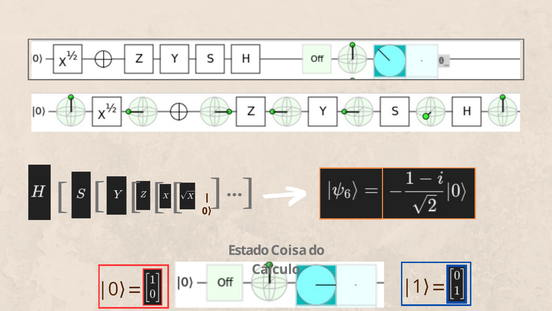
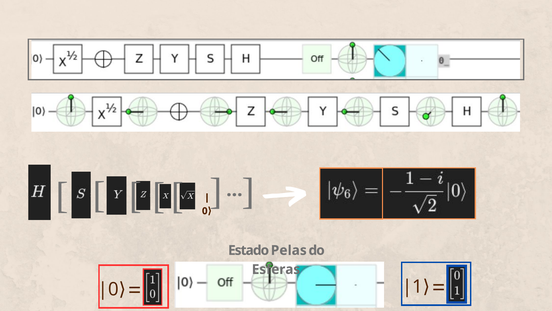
Coisa: Coisa -> Pelas (289, 250)
Cálculo: Cálculo -> Esferas (276, 269)
